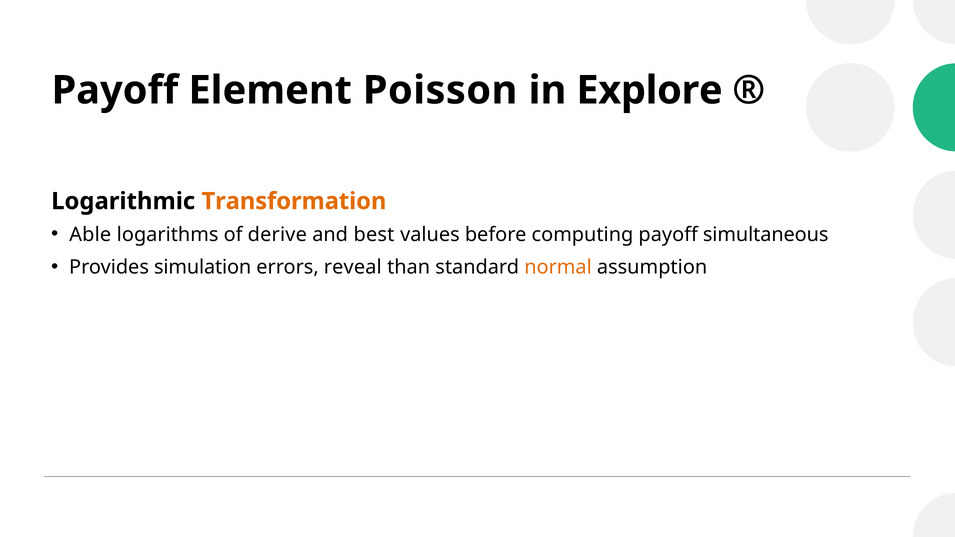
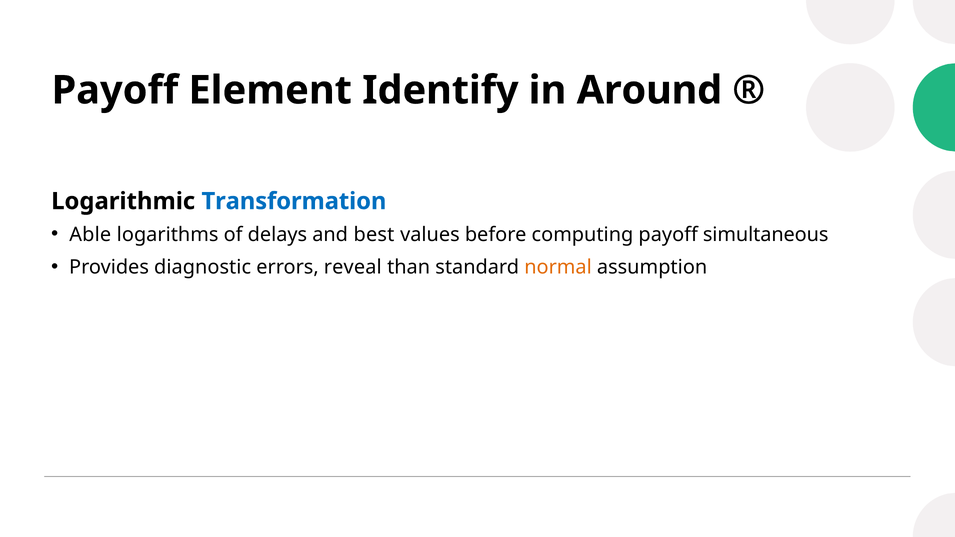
Poisson: Poisson -> Identify (440, 90)
Explore: Explore -> Around (649, 90)
Transformation colour: orange -> blue (294, 201)
derive: derive -> delays (277, 235)
simulation: simulation -> diagnostic (203, 267)
